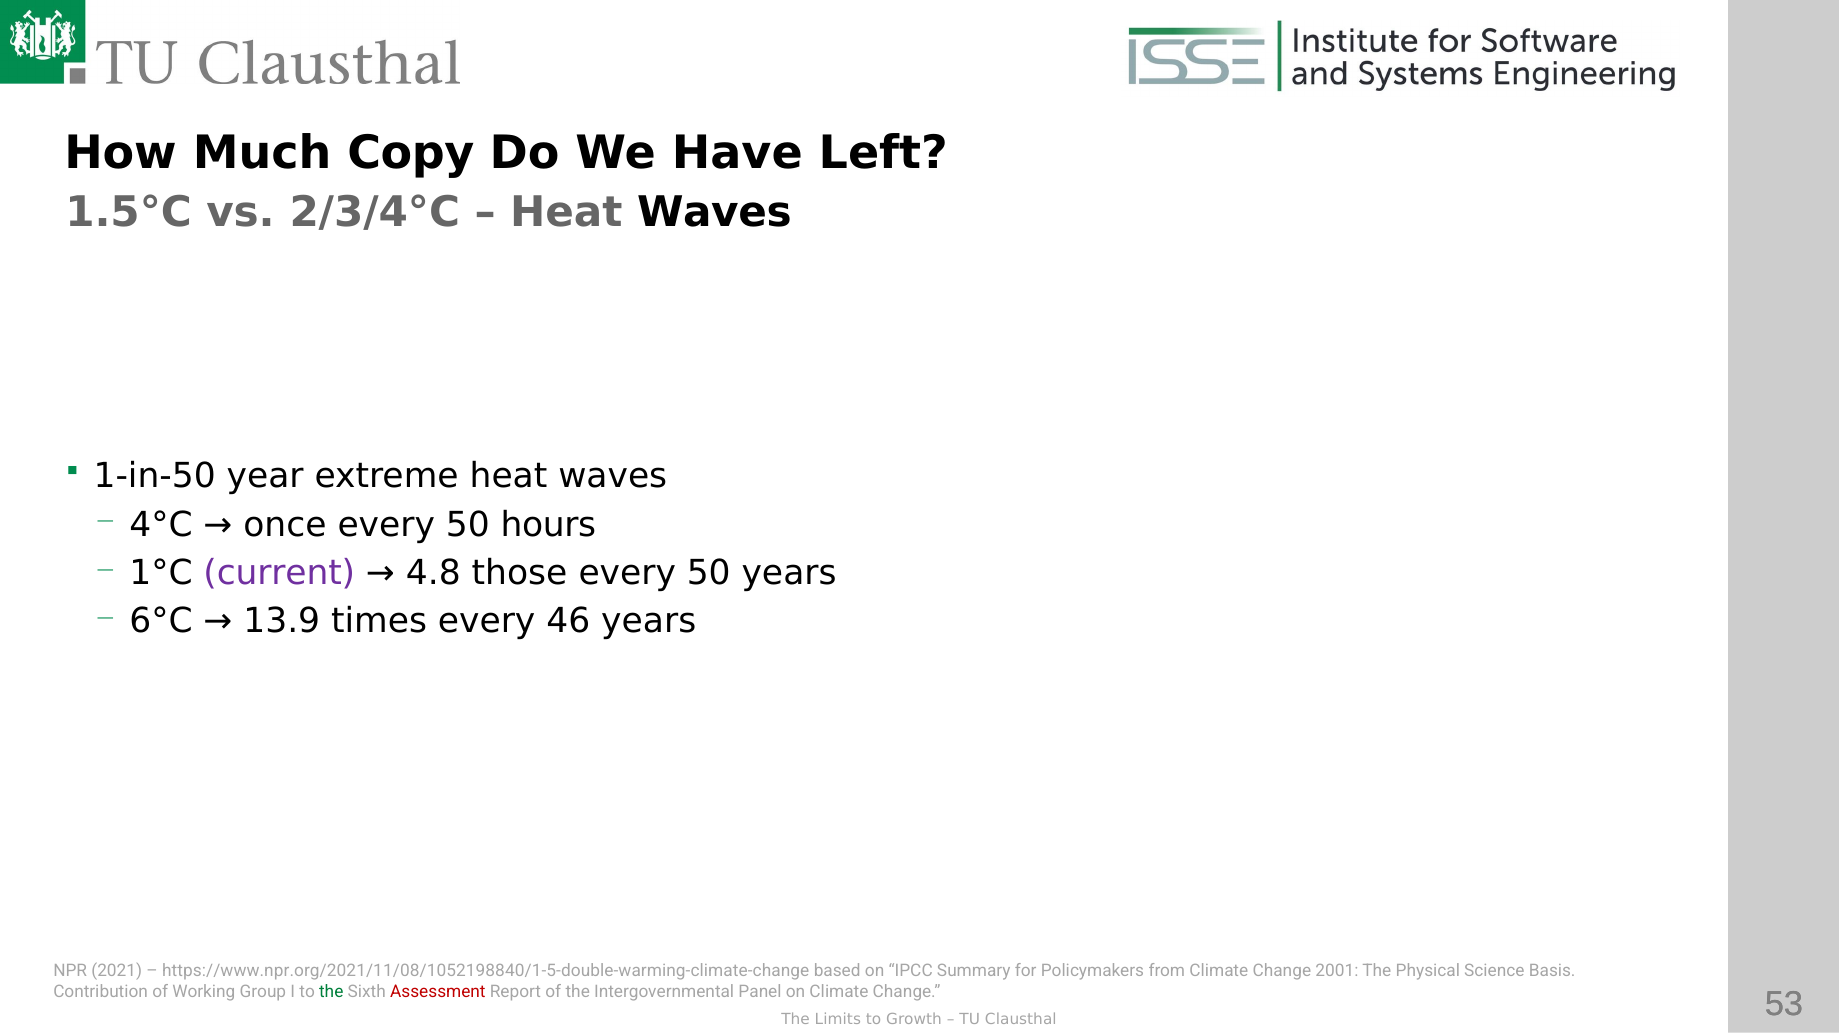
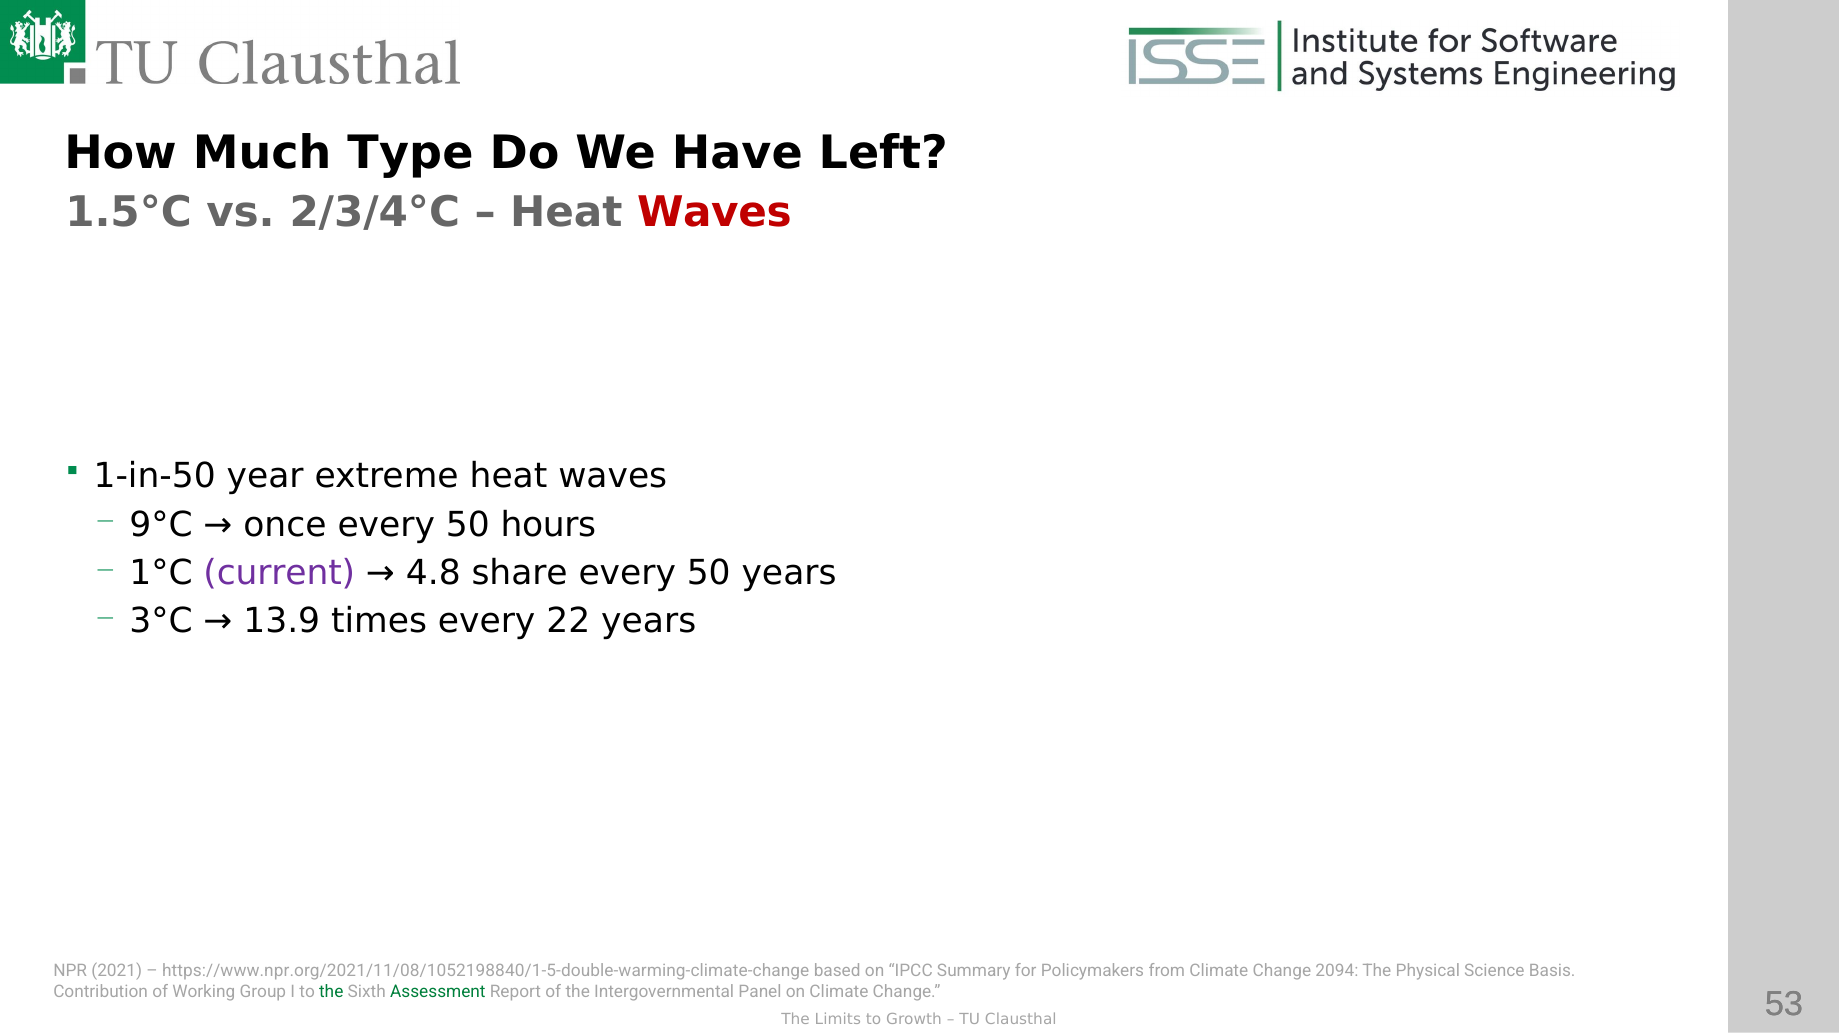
Copy: Copy -> Type (411, 153)
Waves colour: black -> red (714, 213)
4°C: 4°C -> 9°C (161, 525)
those: those -> share (520, 573)
6°C: 6°C -> 3°C (161, 622)
46: 46 -> 22 (568, 622)
2001: 2001 -> 2094 (1337, 971)
Assessment colour: red -> green (438, 992)
